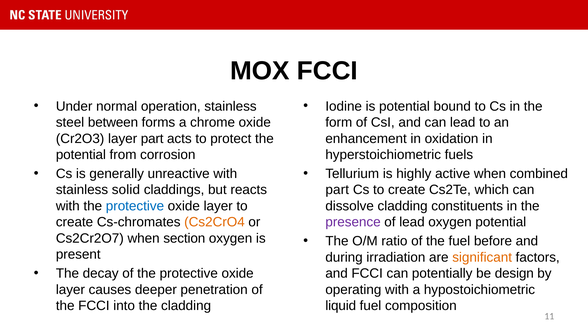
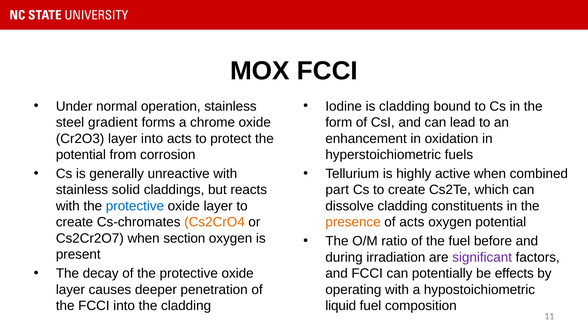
is potential: potential -> cladding (404, 106)
between: between -> gradient (113, 122)
layer part: part -> into (152, 138)
presence colour: purple -> orange (353, 222)
of lead: lead -> acts (412, 222)
significant colour: orange -> purple (482, 257)
design: design -> effects (514, 273)
